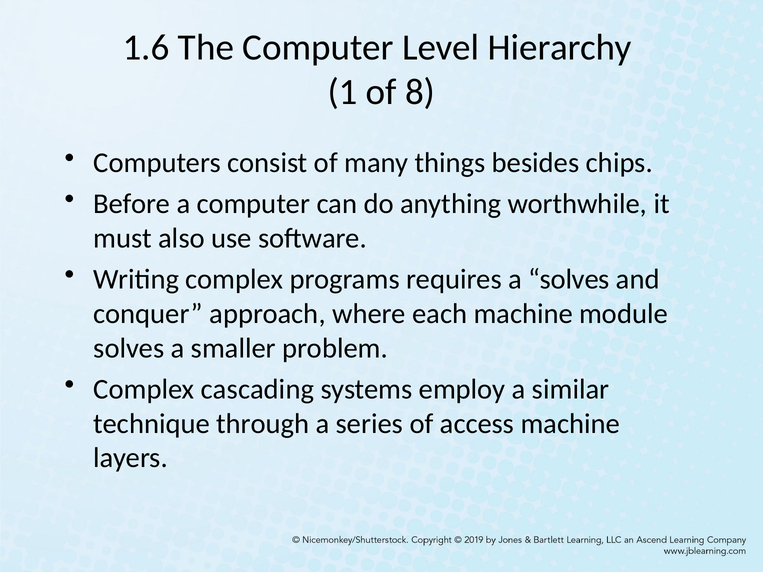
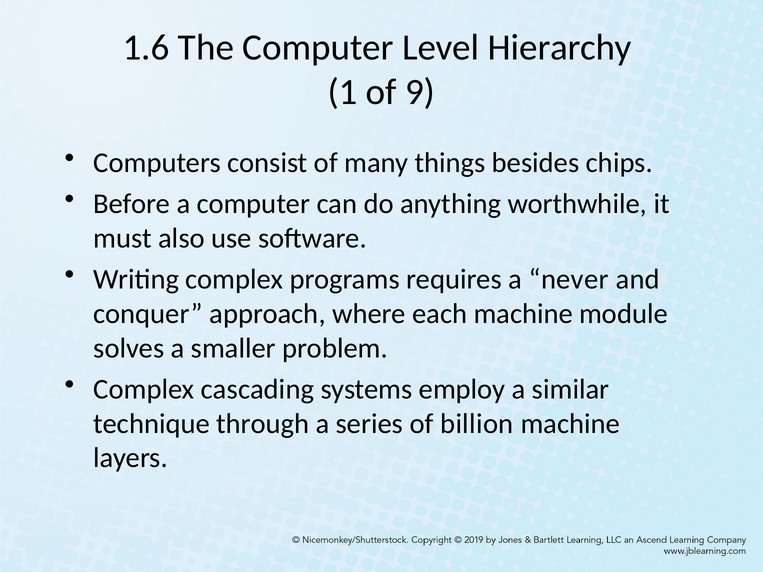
8: 8 -> 9 (420, 92)
a solves: solves -> never (569, 280)
access: access -> billion (477, 424)
